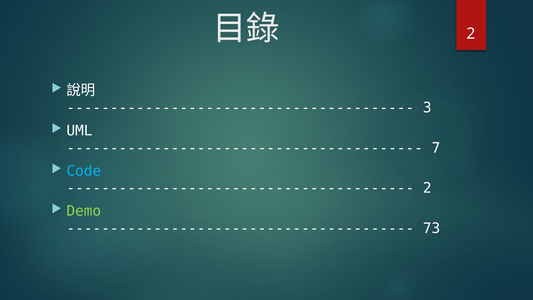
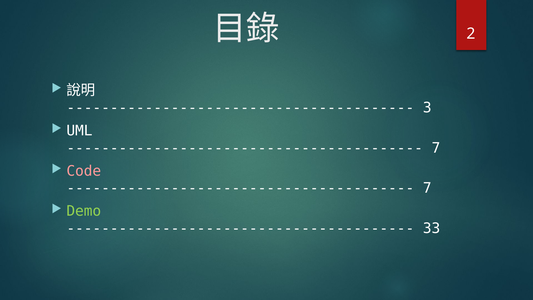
Code colour: light blue -> pink (84, 171)
2: 2 -> 7 (427, 188)
73: 73 -> 33 (432, 228)
